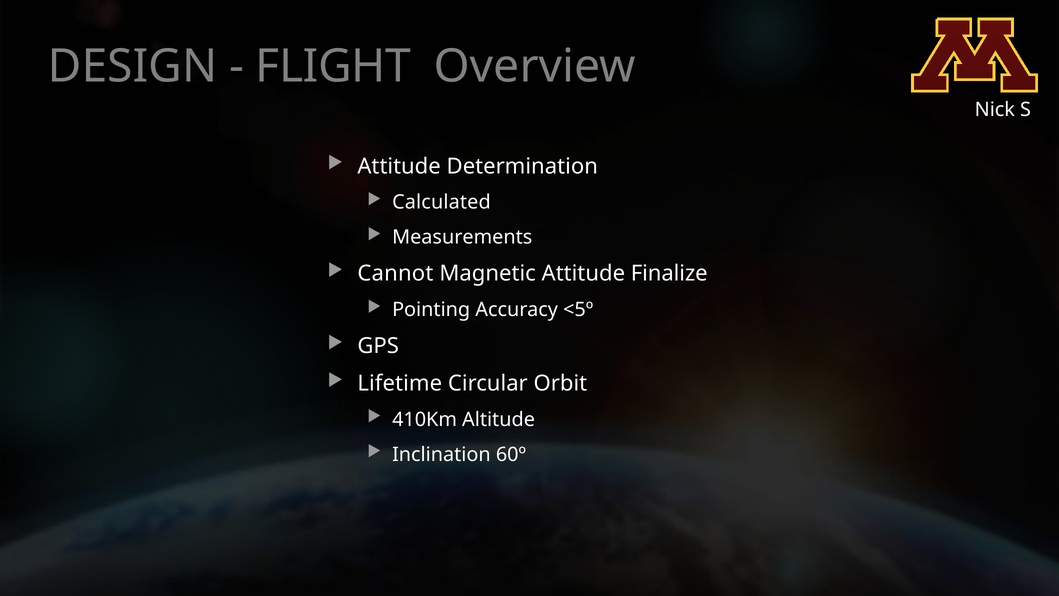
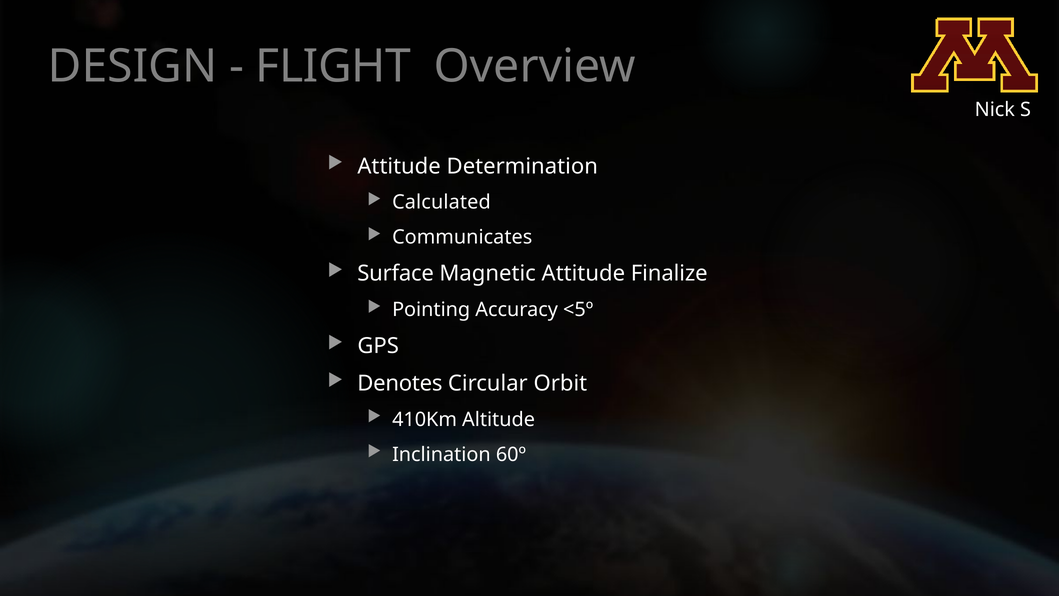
Measurements: Measurements -> Communicates (462, 237)
Cannot: Cannot -> Surface (396, 273)
Lifetime: Lifetime -> Denotes (400, 383)
